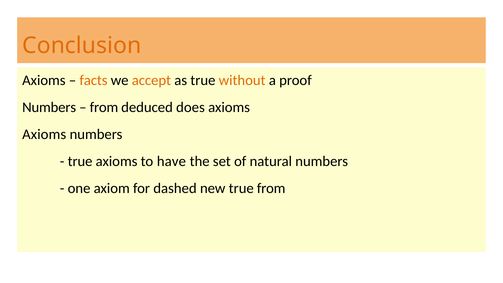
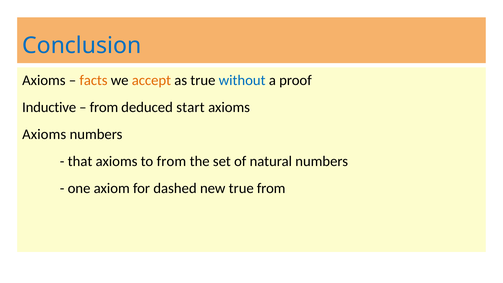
Conclusion colour: orange -> blue (82, 45)
without colour: orange -> blue (242, 80)
Numbers: Numbers -> Inductive (49, 107)
does: does -> start (190, 107)
true: true -> that (80, 161)
to have: have -> from (171, 161)
